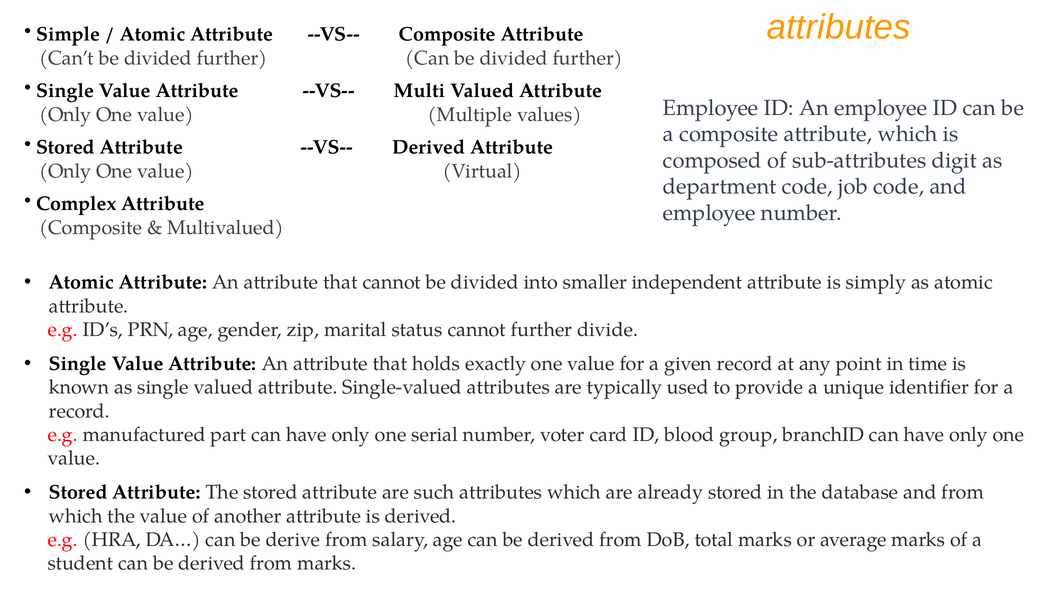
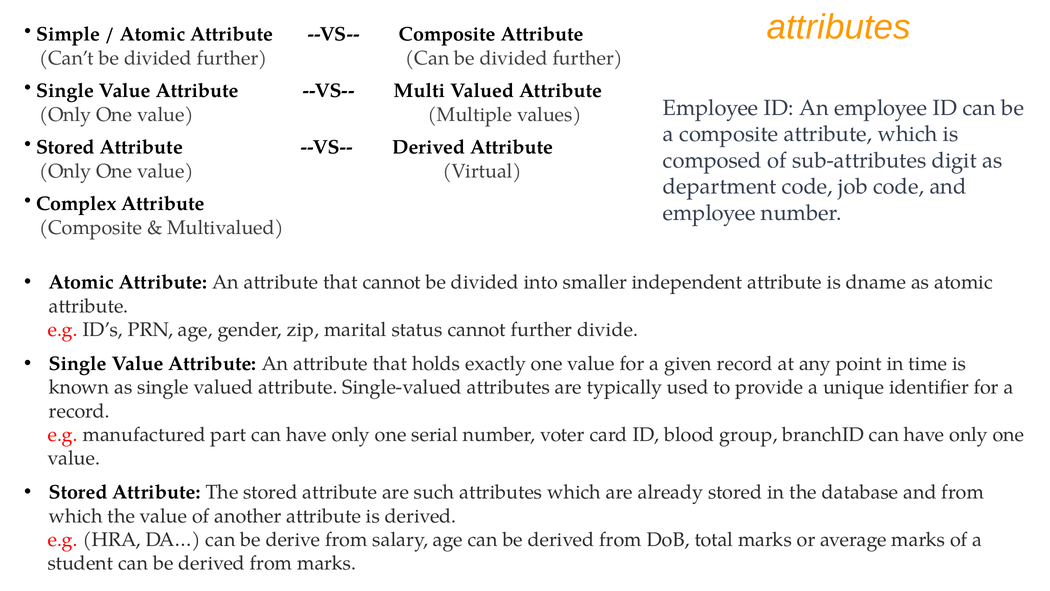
simply: simply -> dname (876, 282)
